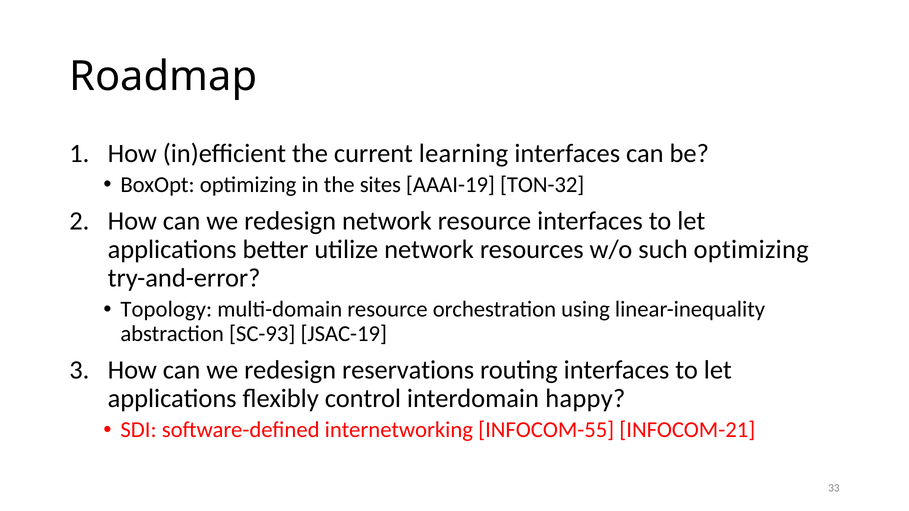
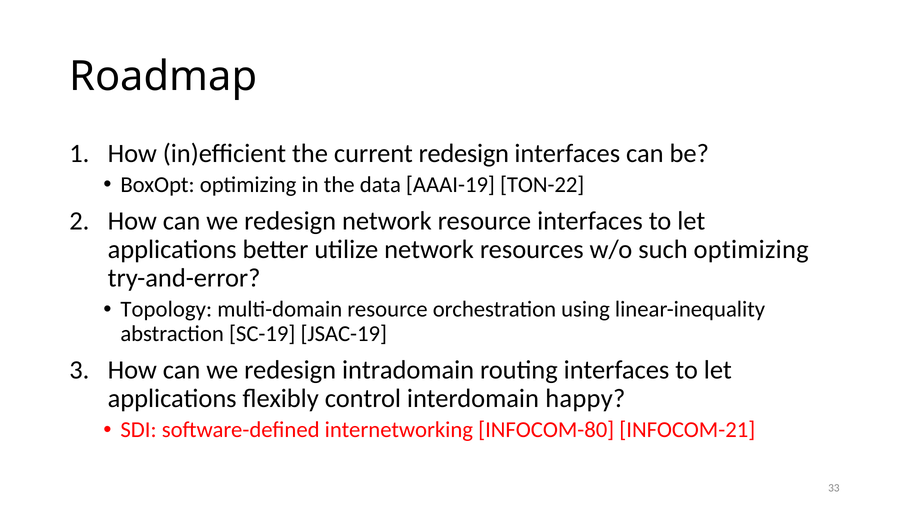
current learning: learning -> redesign (464, 154)
sites: sites -> data (380, 185)
TON-32: TON-32 -> TON-22 (542, 185)
SC-93: SC-93 -> SC-19 (262, 334)
reservations: reservations -> intradomain (408, 370)
INFOCOM-55: INFOCOM-55 -> INFOCOM-80 (546, 430)
